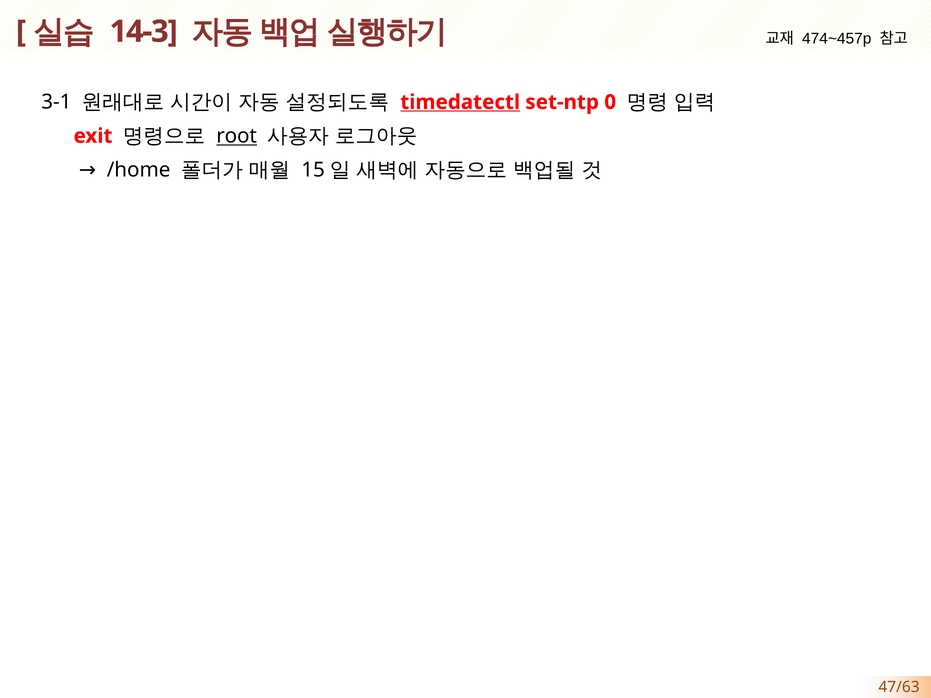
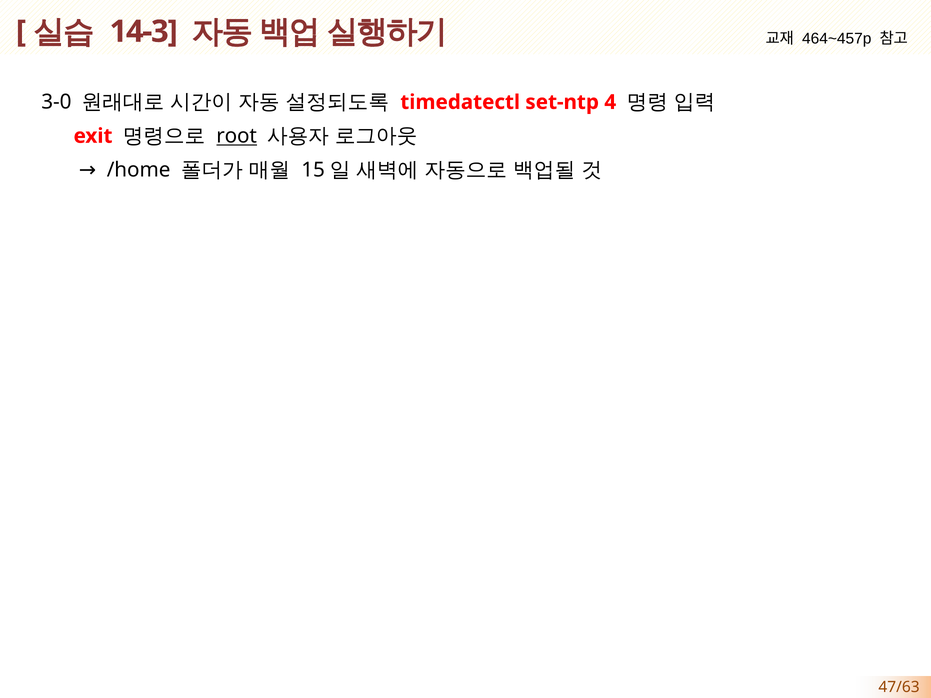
474~457p: 474~457p -> 464~457p (837, 39)
3-1: 3-1 -> 3-0 (56, 102)
timedatectl underline: present -> none (460, 102)
0: 0 -> 4 (610, 102)
